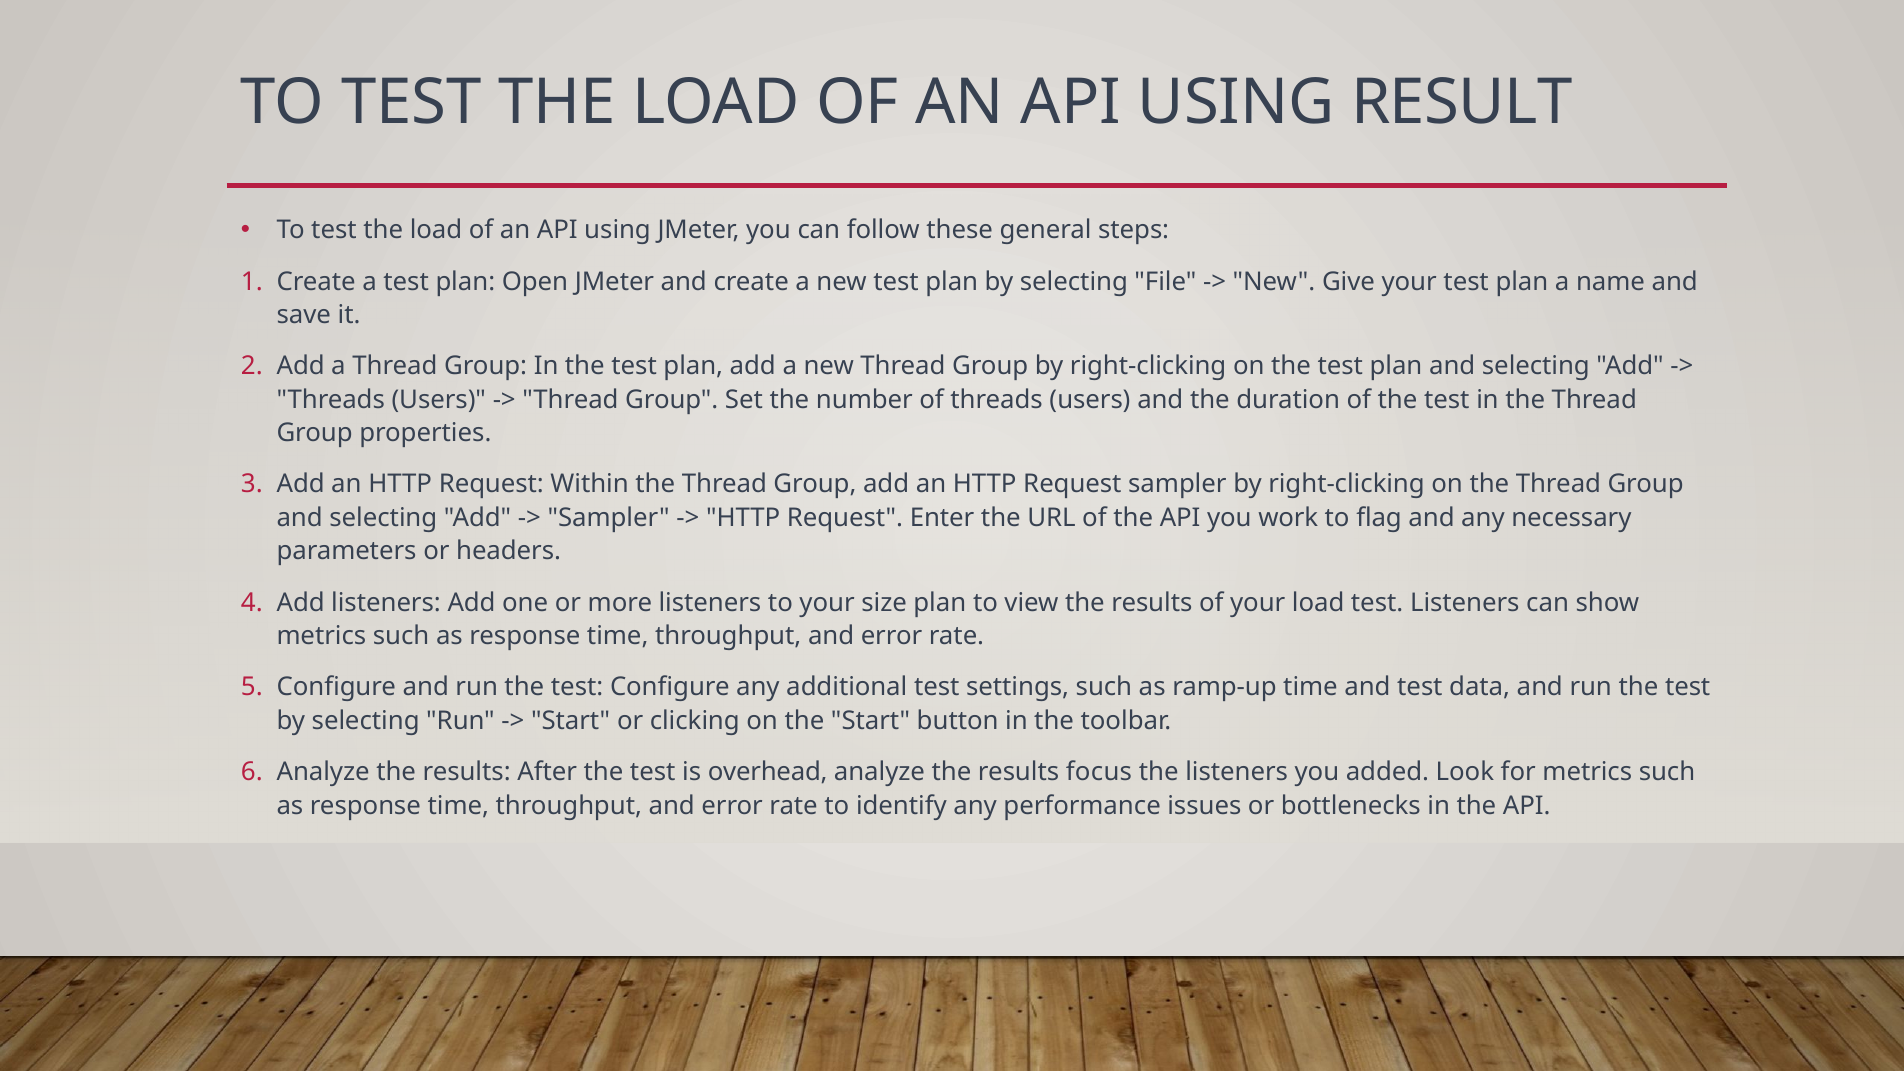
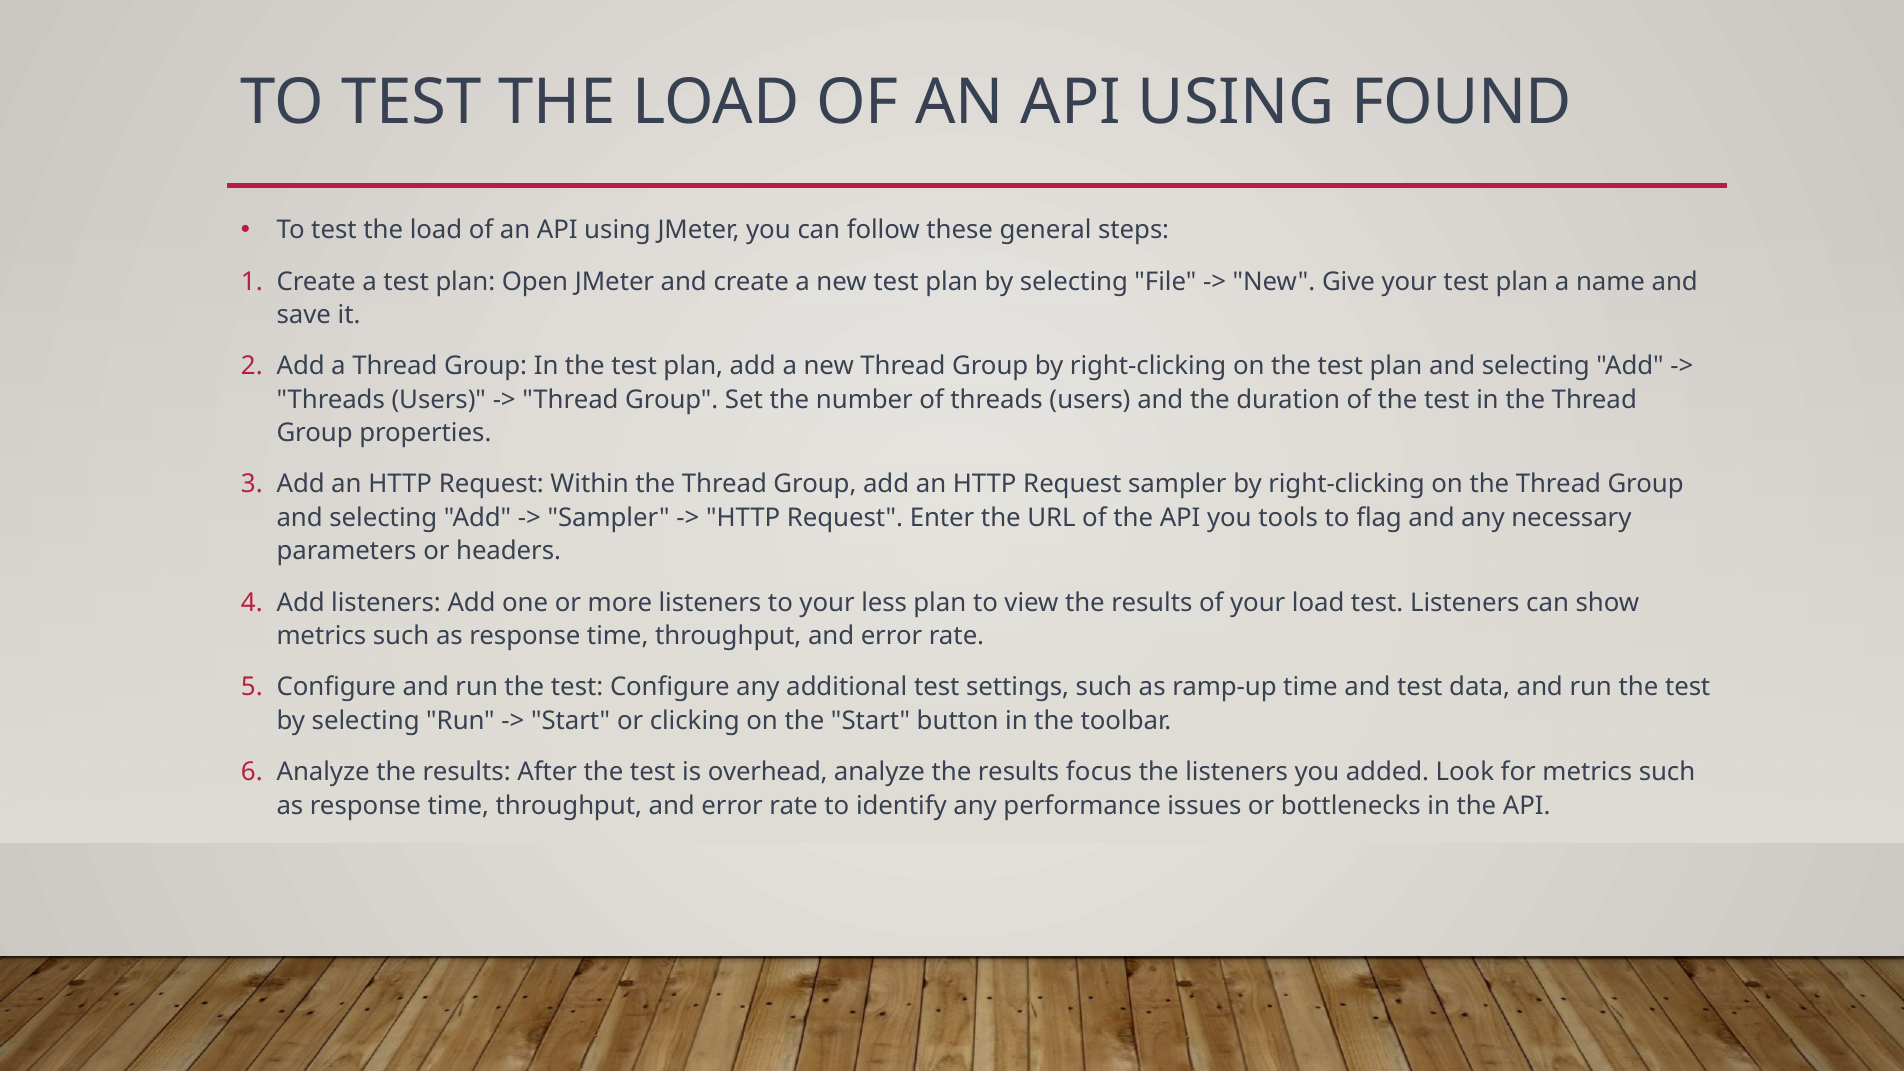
RESULT: RESULT -> FOUND (1462, 103)
work: work -> tools (1288, 518)
size: size -> less (884, 603)
